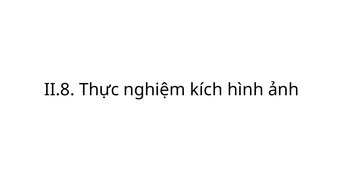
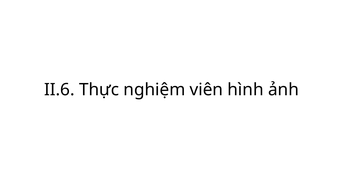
II.8: II.8 -> II.6 (59, 90)
kích: kích -> viên (206, 90)
